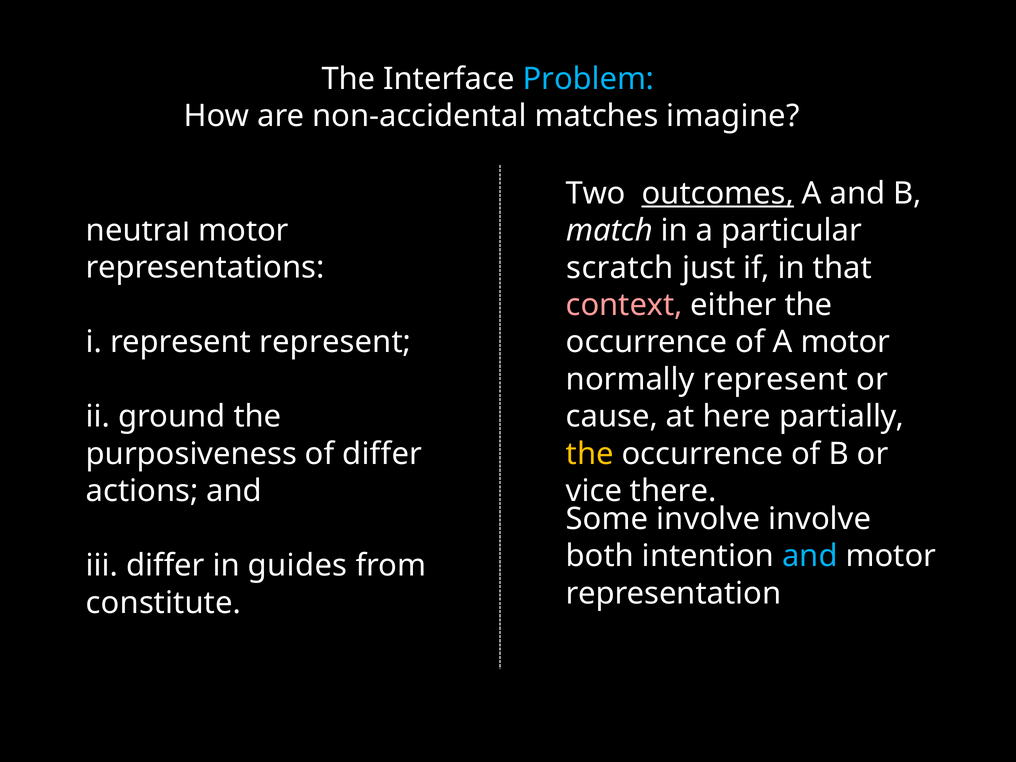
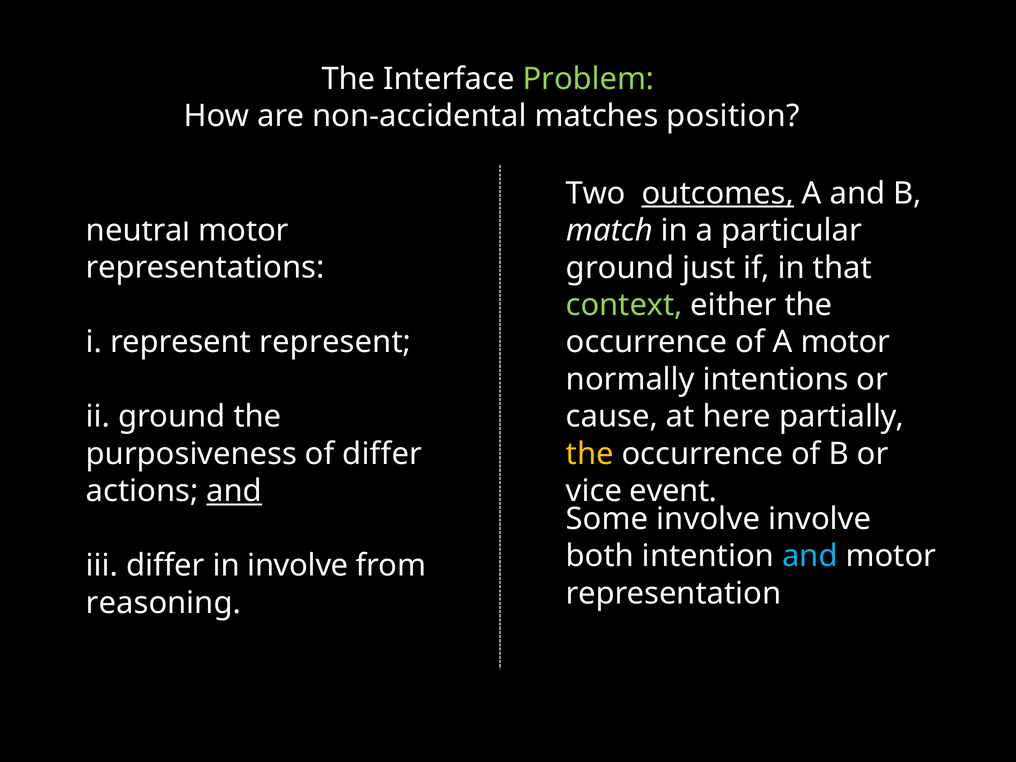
Problem colour: light blue -> light green (588, 79)
imagine: imagine -> position (733, 116)
scratch: scratch -> ground (620, 268)
context colour: pink -> light green (624, 305)
normally represent: represent -> intentions (776, 379)
and underline: none -> present (234, 491)
there: there -> event (673, 491)
in guides: guides -> involve (298, 566)
constitute: constitute -> reasoning (164, 603)
